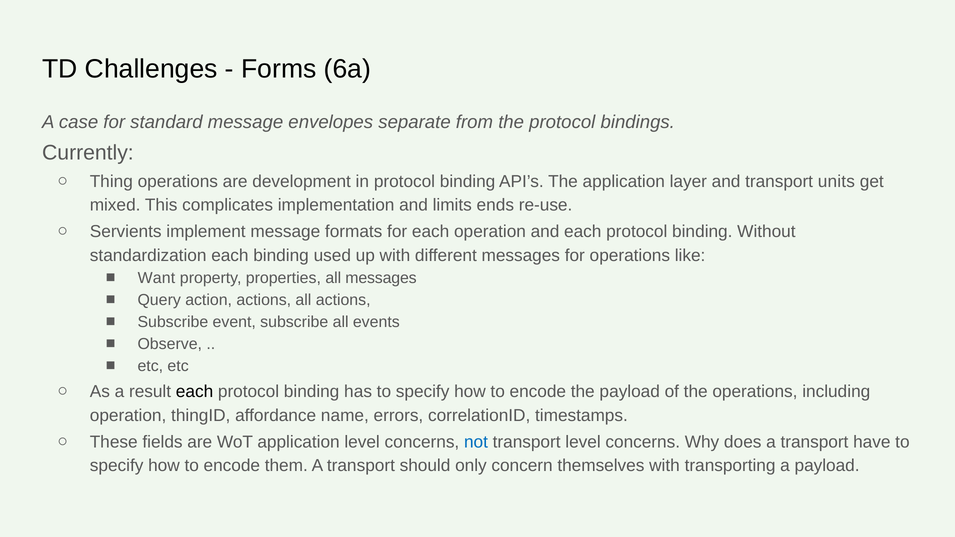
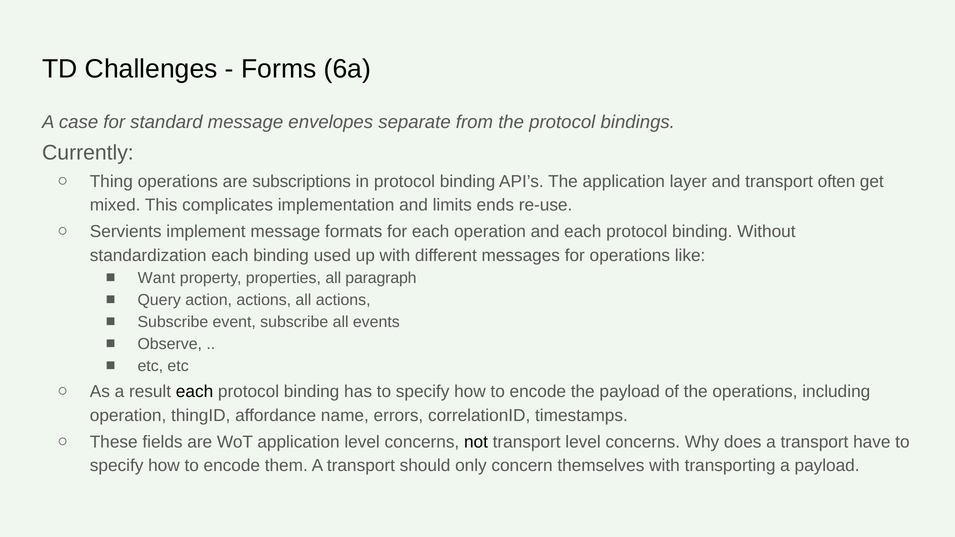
development: development -> subscriptions (302, 181)
units: units -> often (837, 181)
all messages: messages -> paragraph (381, 278)
not colour: blue -> black (476, 442)
